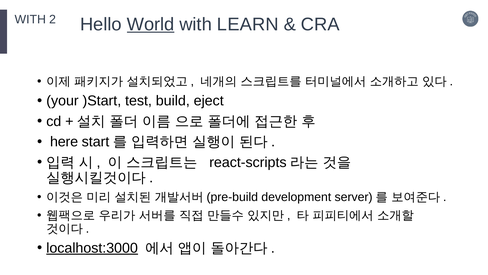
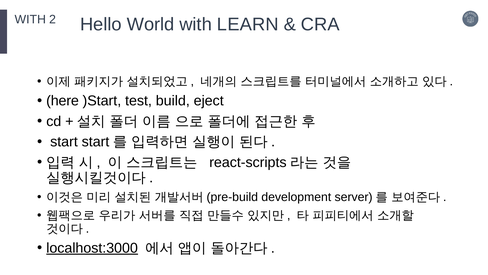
World underline: present -> none (151, 24)
your: your -> here (63, 101)
here: here -> start (64, 142)
